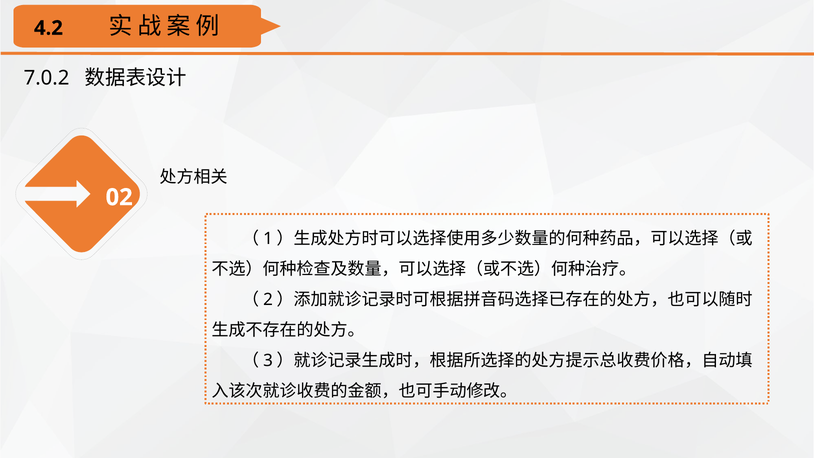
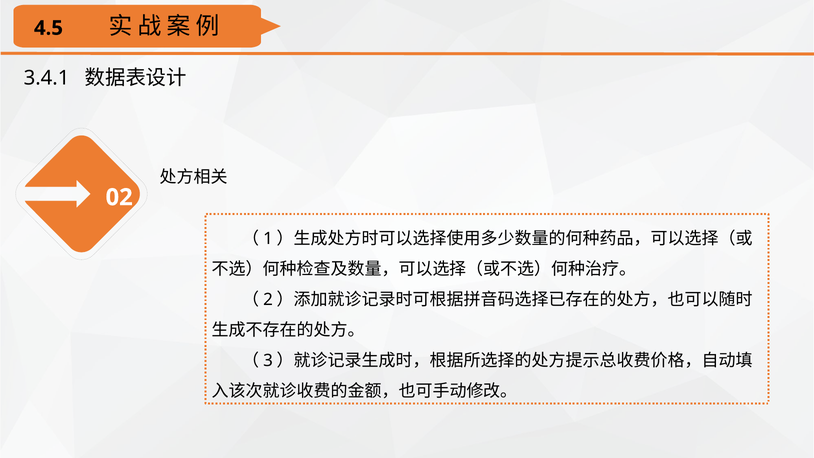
4.2: 4.2 -> 4.5 (48, 28)
7.0.2: 7.0.2 -> 3.4.1 (47, 78)
